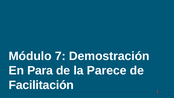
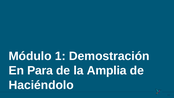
7: 7 -> 1 (60, 56)
Parece: Parece -> Amplia (107, 70)
Facilitación: Facilitación -> Haciéndolo (41, 85)
